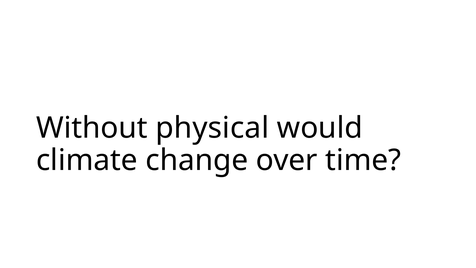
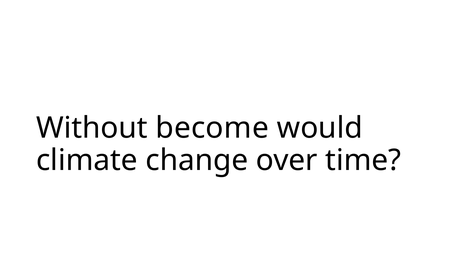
physical: physical -> become (212, 128)
